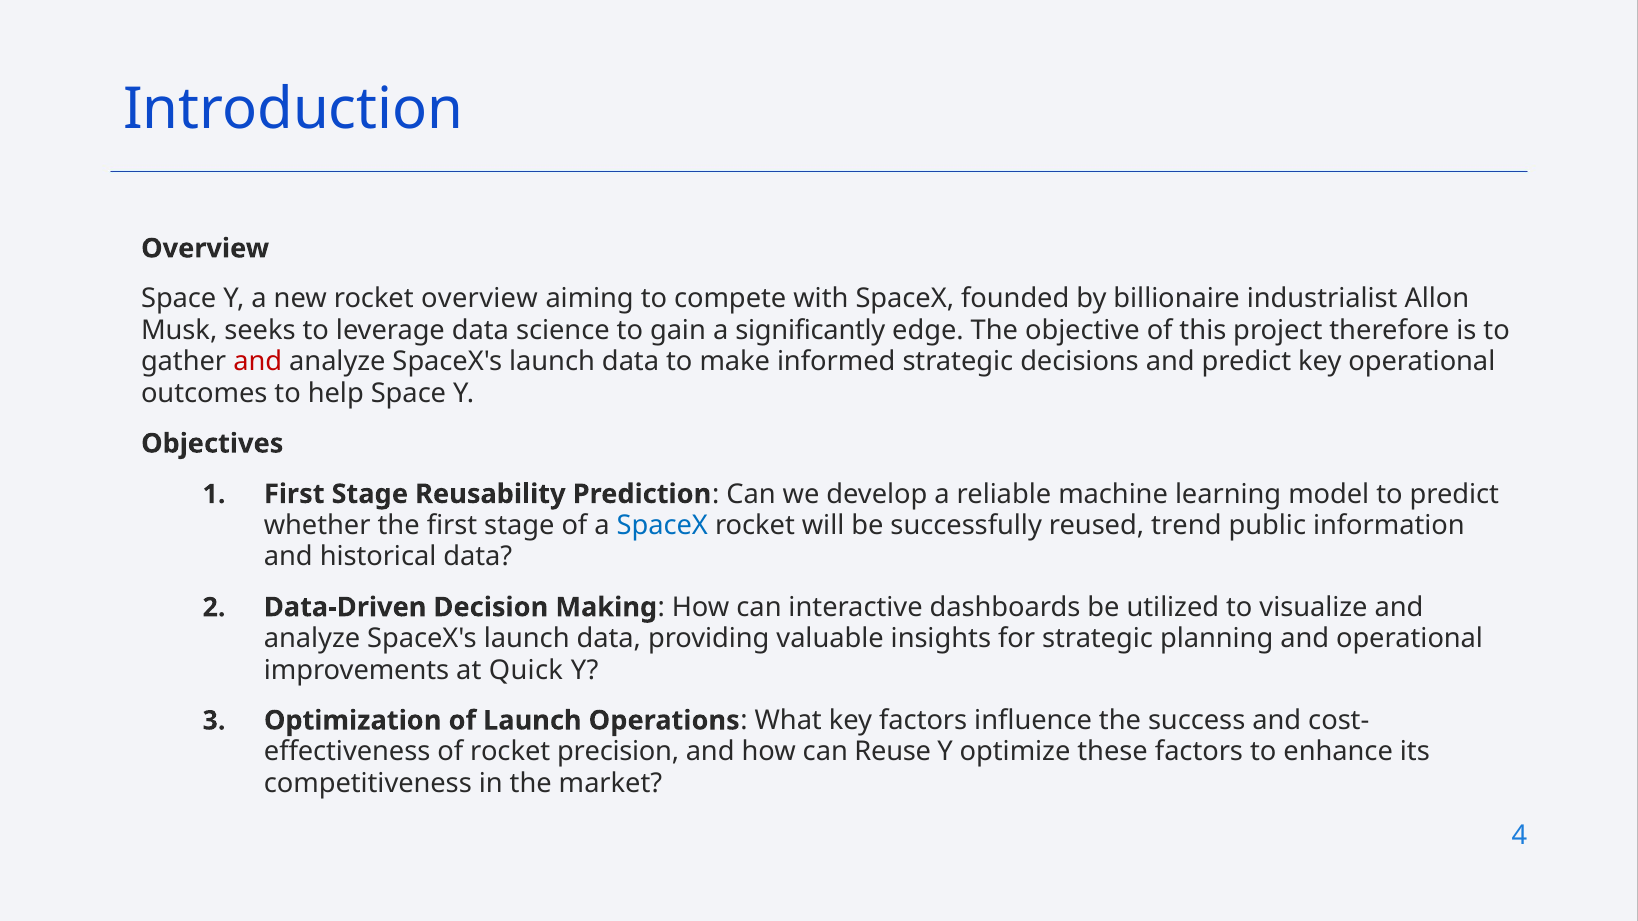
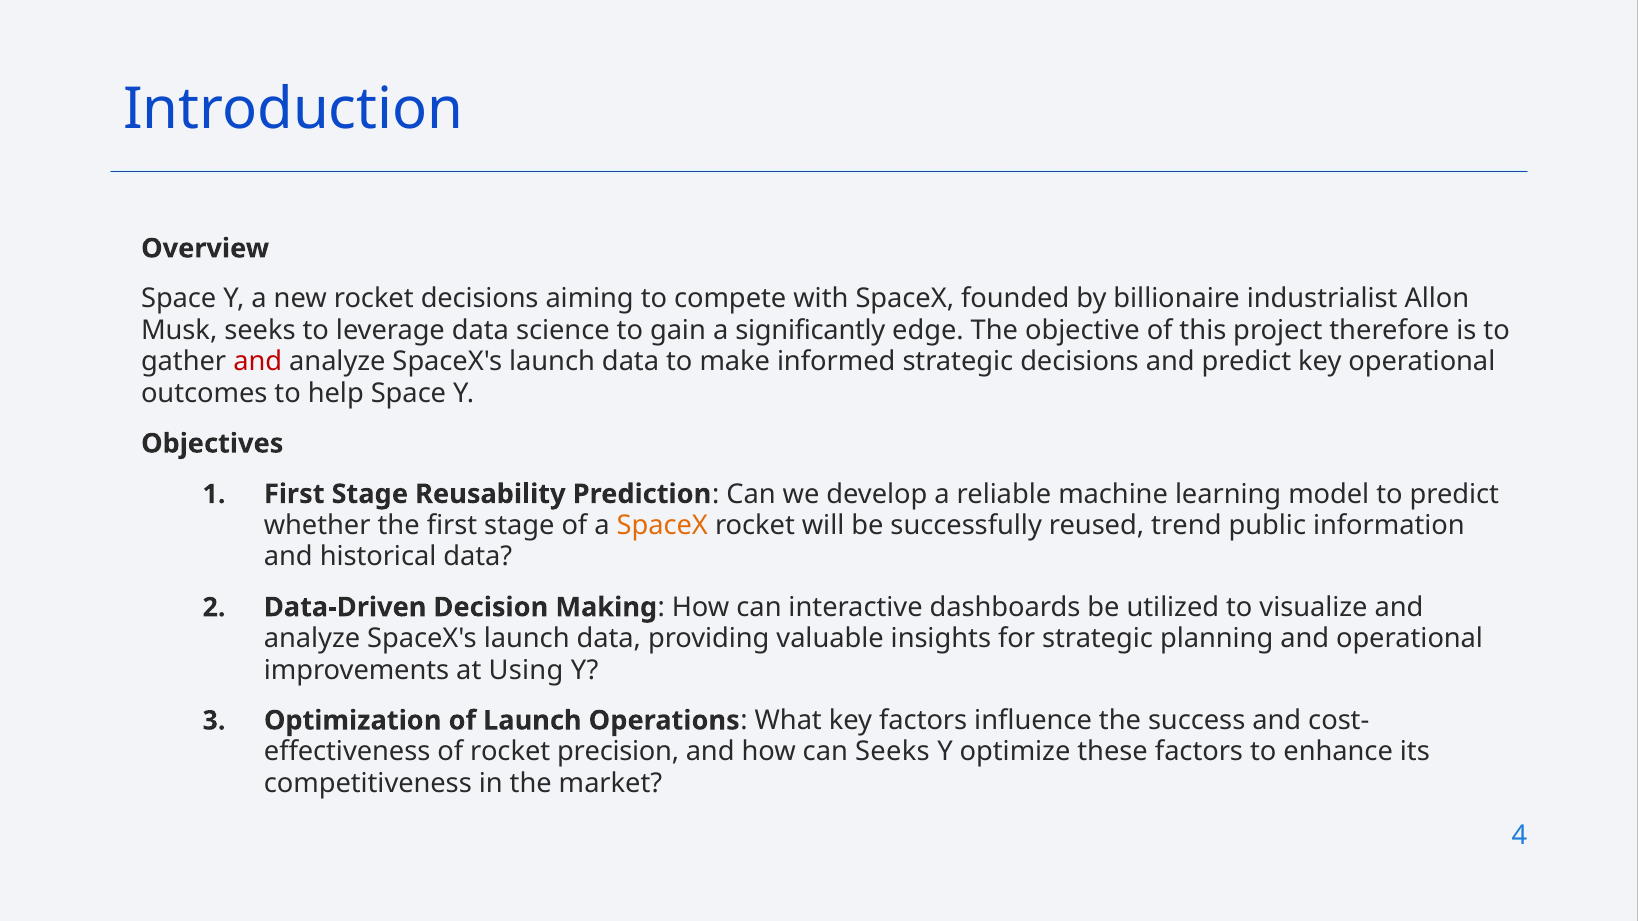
rocket overview: overview -> decisions (480, 299)
SpaceX colour: blue -> orange (662, 526)
Quick: Quick -> Using (526, 670)
can Reuse: Reuse -> Seeks (892, 752)
